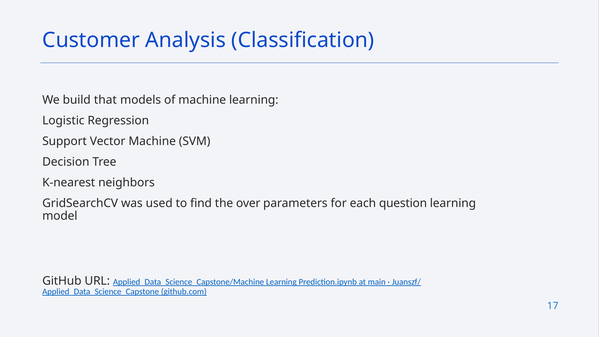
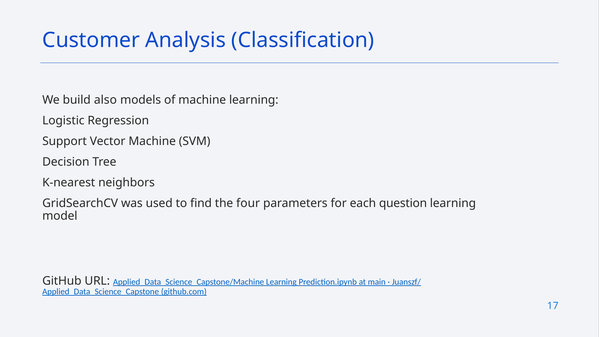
that: that -> also (105, 100)
over: over -> four (248, 203)
